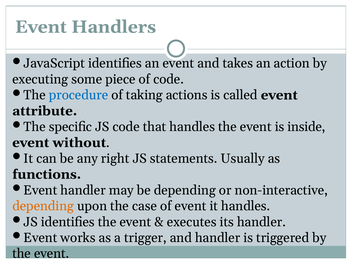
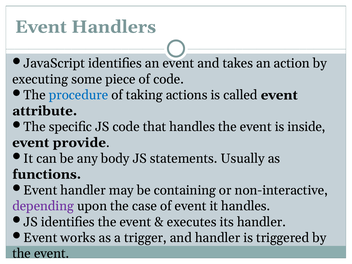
without: without -> provide (79, 143)
right: right -> body (115, 159)
be depending: depending -> containing (185, 190)
depending colour: orange -> purple (43, 206)
